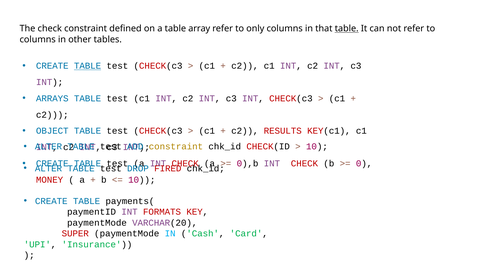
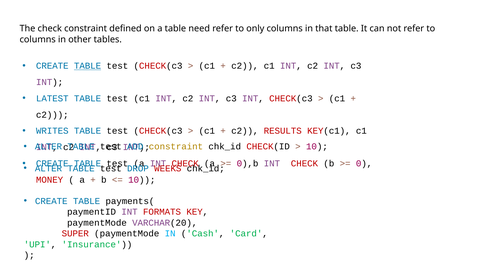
array: array -> need (199, 29)
table underline: present -> none (347, 29)
ARRAYS: ARRAYS -> LATEST (52, 99)
OBJECT: OBJECT -> WRITES (52, 131)
FIRED: FIRED -> WEEKS (168, 168)
